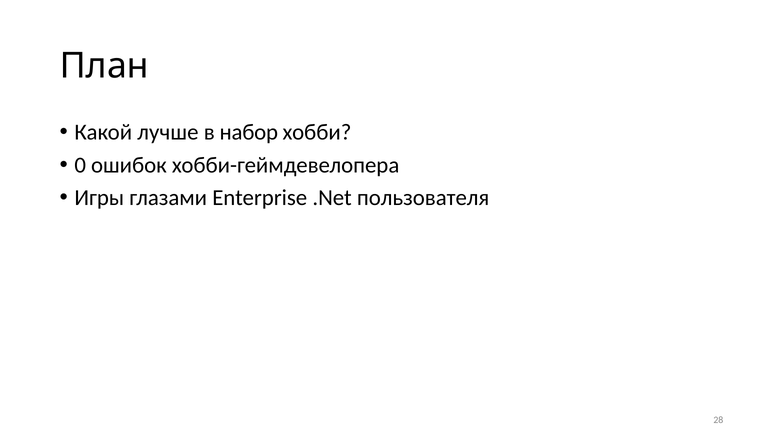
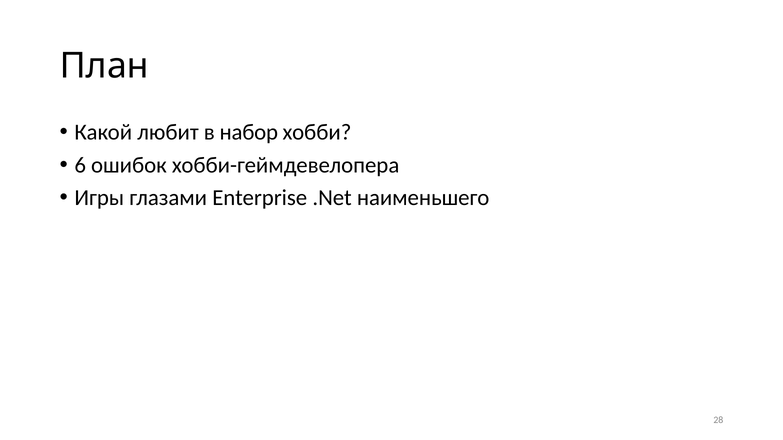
лучше: лучше -> любит (168, 132)
0: 0 -> 6 (80, 165)
пользователя: пользователя -> наименьшего (423, 198)
